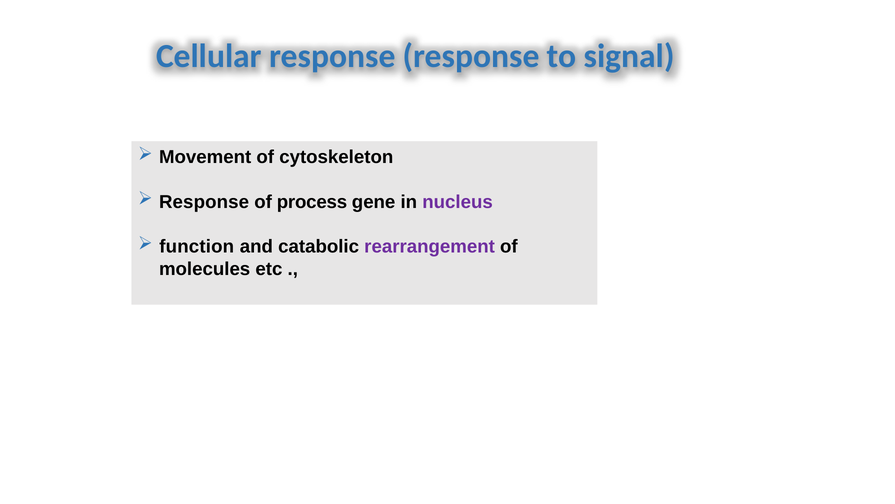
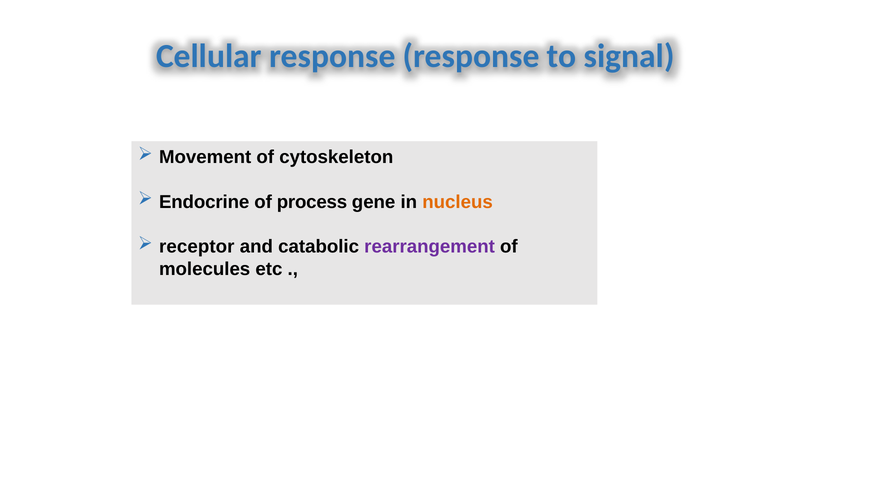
Response: Response -> Endocrine (204, 202)
nucleus colour: purple -> orange (458, 202)
function: function -> receptor (197, 246)
